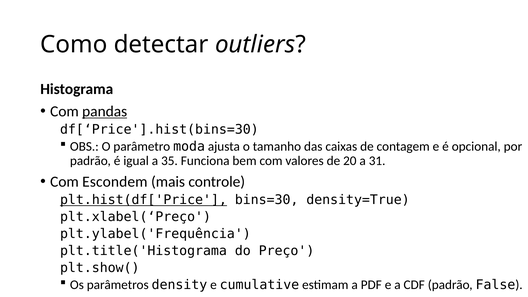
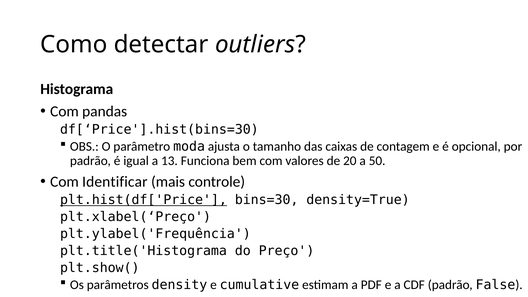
pandas underline: present -> none (105, 111)
35: 35 -> 13 (169, 161)
31: 31 -> 50 (377, 161)
Escondem: Escondem -> Identificar (115, 182)
